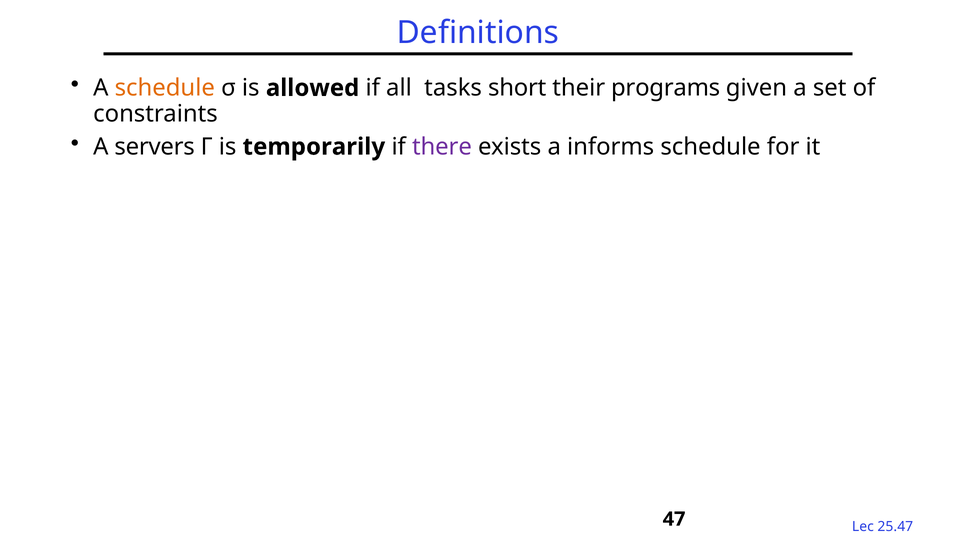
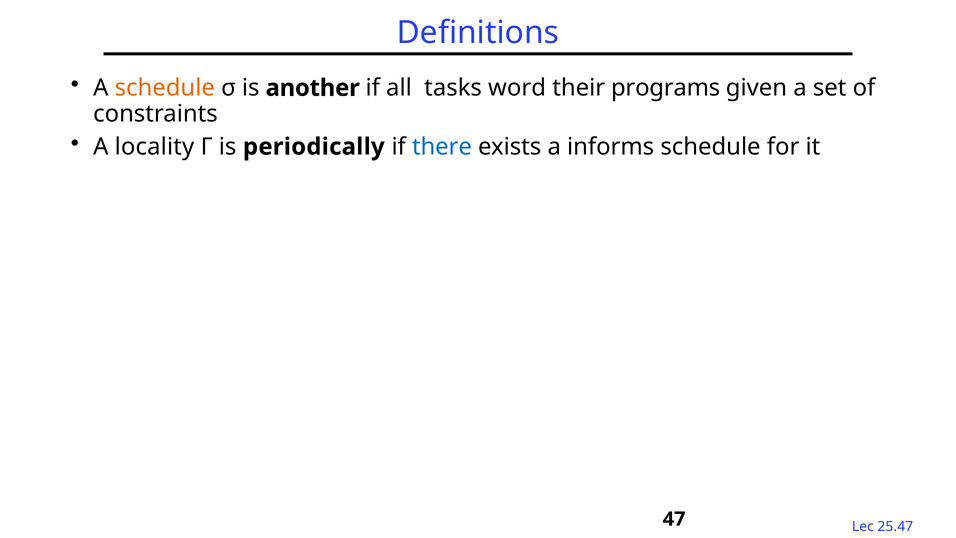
allowed: allowed -> another (313, 88)
short: short -> word (517, 88)
servers: servers -> locality (154, 147)
temporarily: temporarily -> periodically (314, 147)
there colour: purple -> blue (442, 147)
